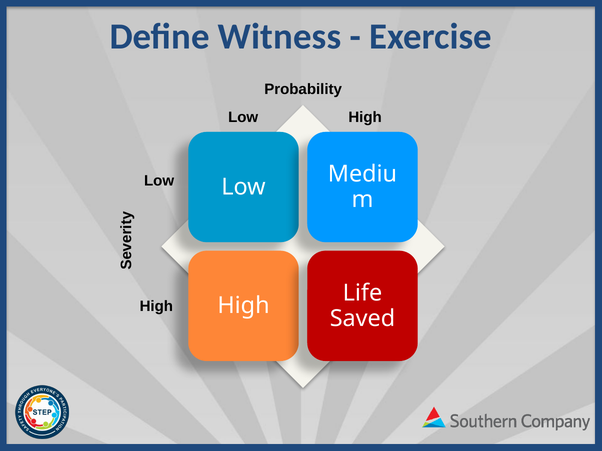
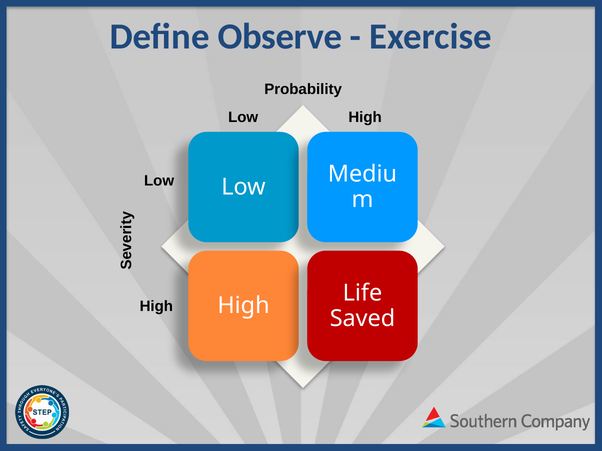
Witness: Witness -> Observe (280, 37)
